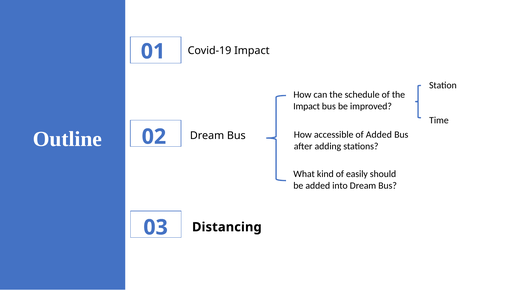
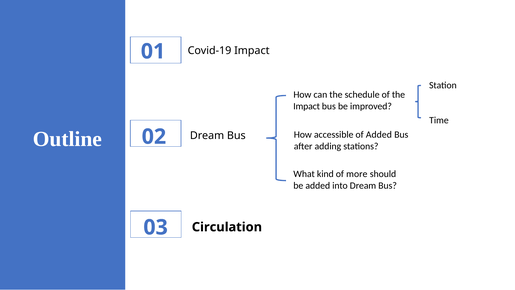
easily: easily -> more (357, 174)
Distancing: Distancing -> Circulation (227, 227)
